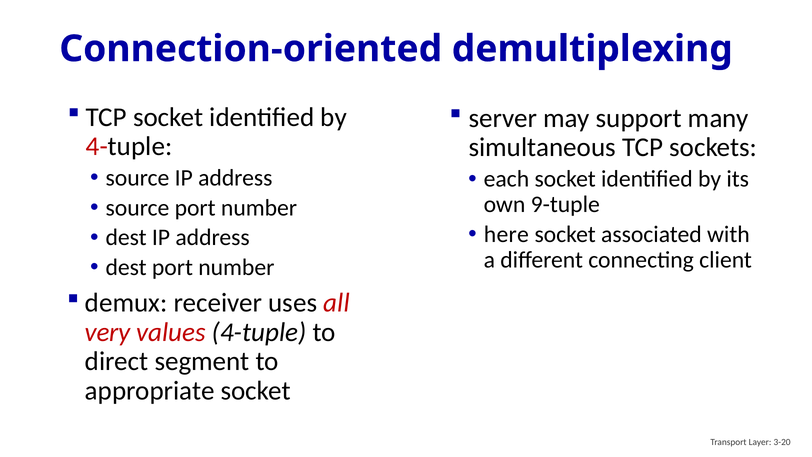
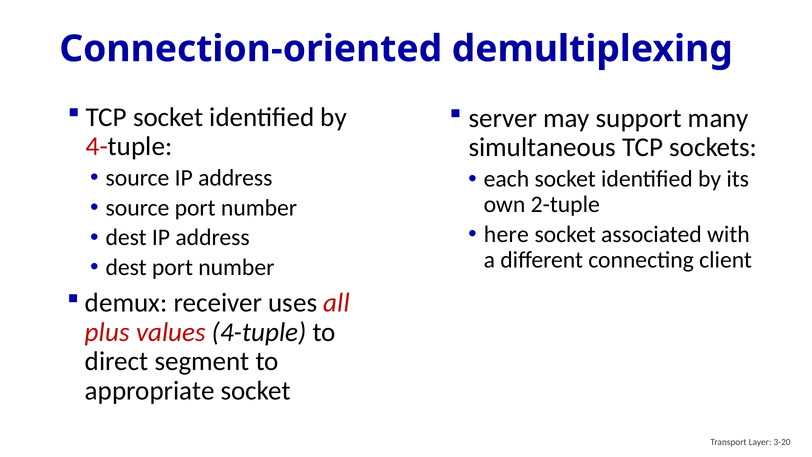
9-tuple: 9-tuple -> 2-tuple (565, 205)
very: very -> plus (107, 332)
